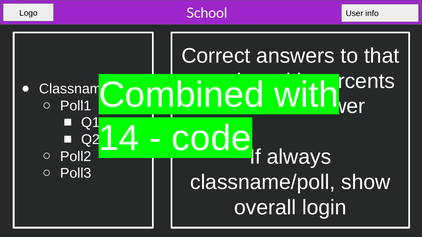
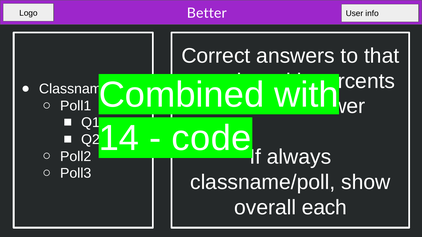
School: School -> Better (207, 13)
overall login: login -> each (324, 208)
